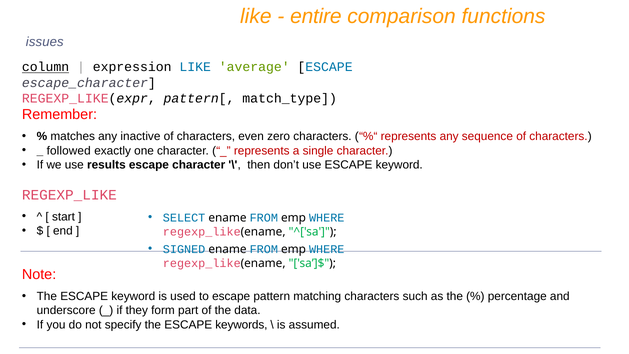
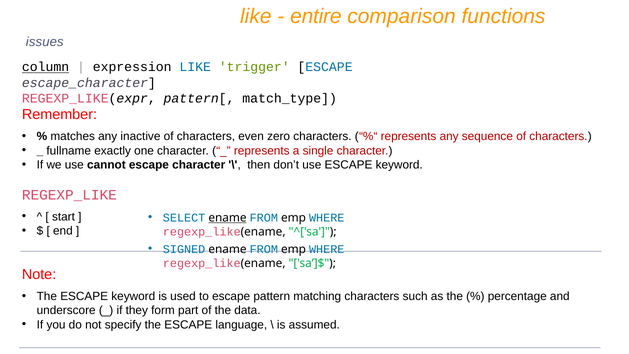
average: average -> trigger (254, 67)
followed: followed -> fullname (69, 151)
results: results -> cannot (106, 165)
ename underline: none -> present (227, 218)
keywords: keywords -> language (241, 324)
